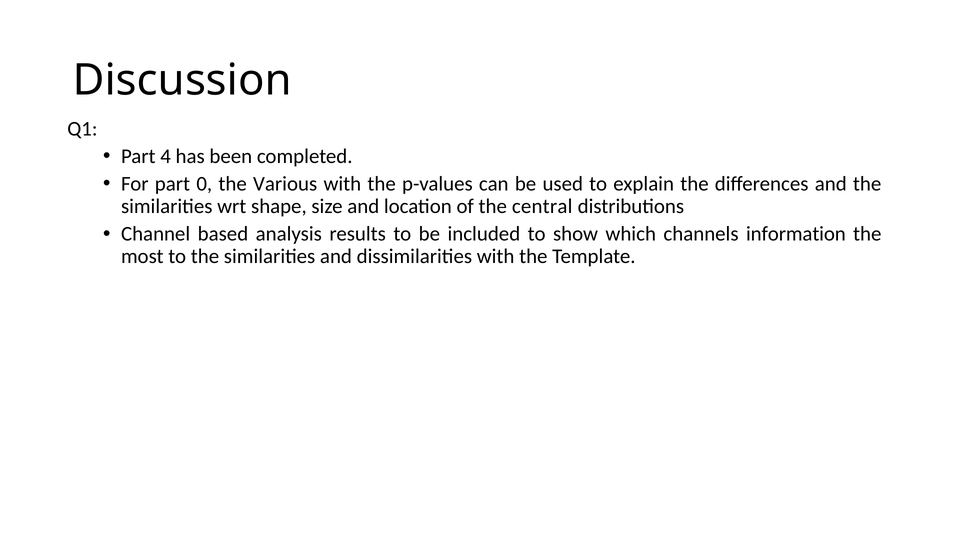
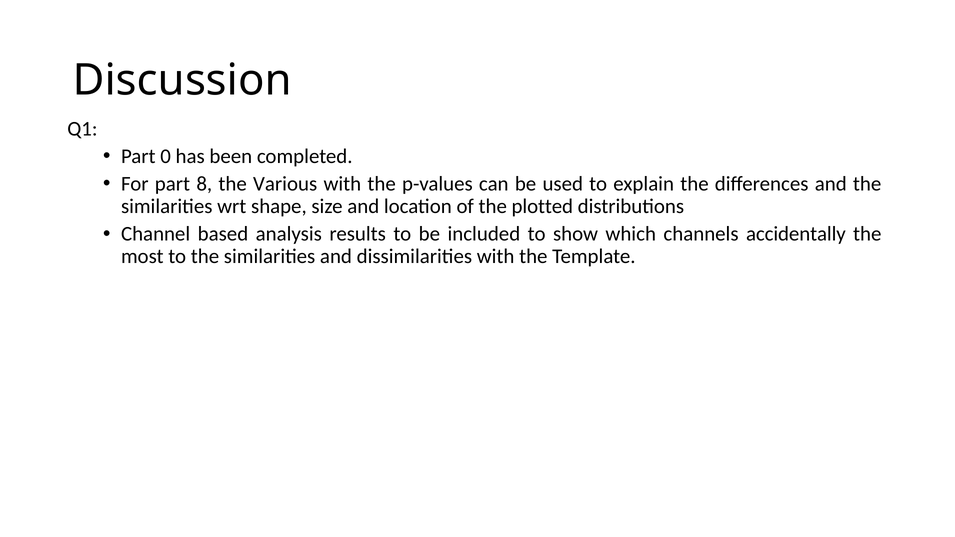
4: 4 -> 0 (166, 156)
0: 0 -> 8 (204, 184)
central: central -> plotted (542, 207)
information: information -> accidentally (796, 234)
